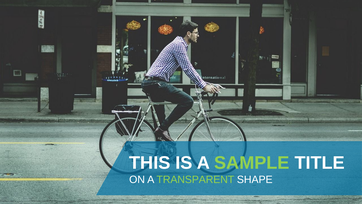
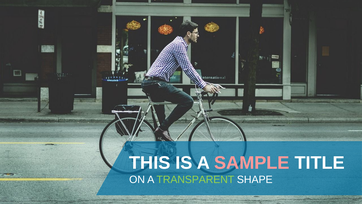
SAMPLE colour: light green -> pink (252, 163)
